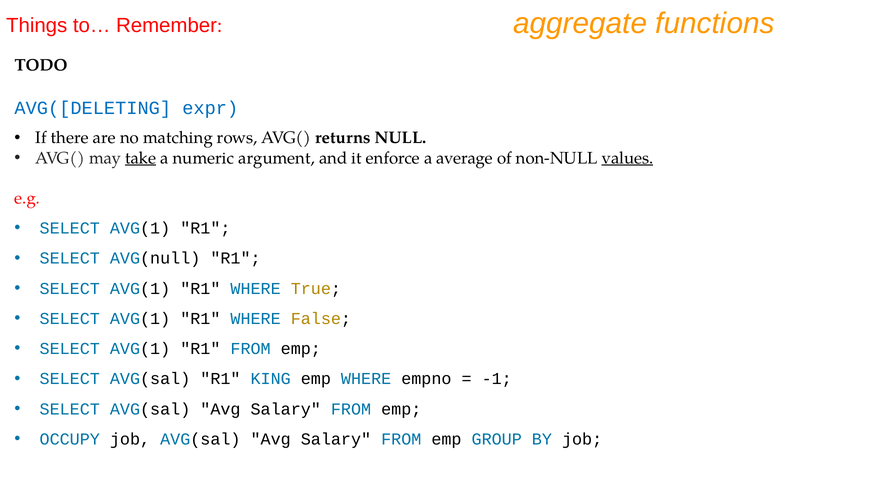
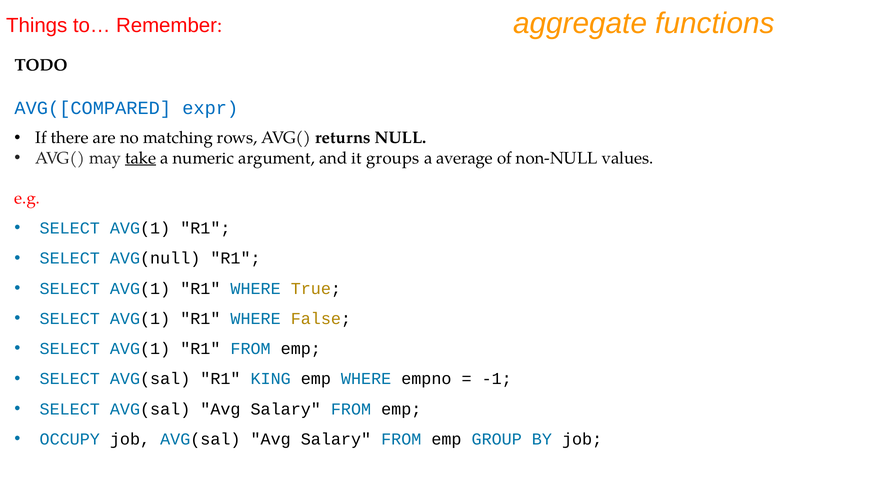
AVG([DELETING: AVG([DELETING -> AVG([COMPARED (93, 108)
enforce: enforce -> groups (393, 158)
values underline: present -> none (627, 158)
